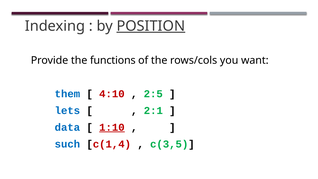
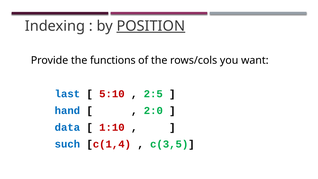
them: them -> last (67, 94)
4:10: 4:10 -> 5:10 (112, 94)
lets: lets -> hand (67, 111)
2:1: 2:1 -> 2:0 (153, 111)
1:10 underline: present -> none (112, 127)
